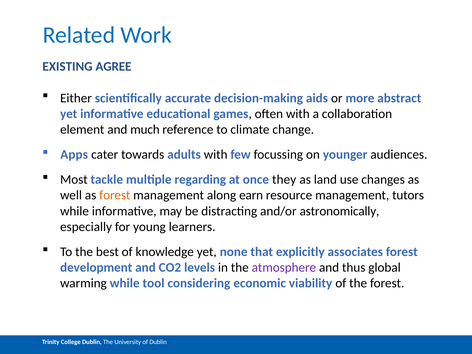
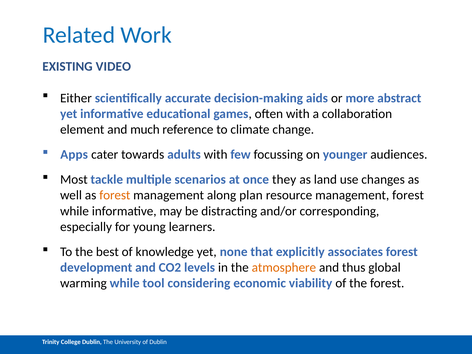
AGREE: AGREE -> VIDEO (113, 66)
regarding: regarding -> scenarios (200, 180)
earn: earn -> plan (251, 195)
management tutors: tutors -> forest (408, 195)
astronomically: astronomically -> corresponding (339, 211)
atmosphere colour: purple -> orange (284, 268)
